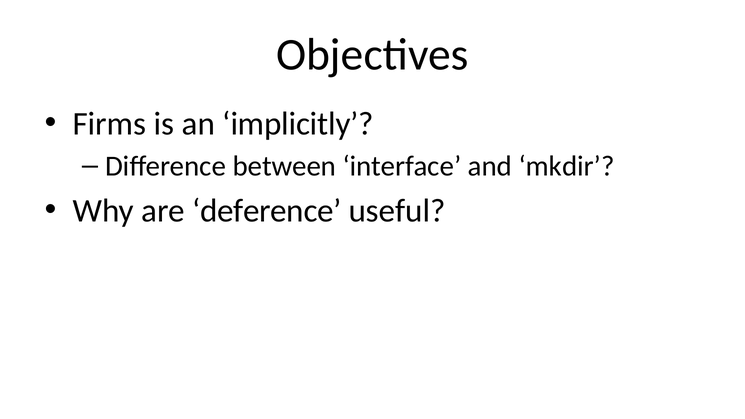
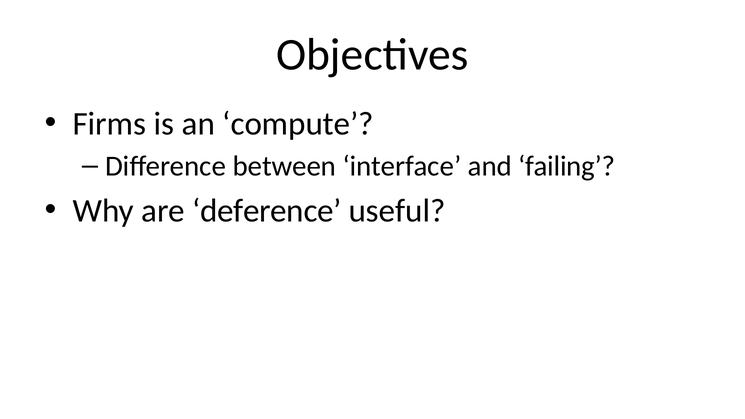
implicitly: implicitly -> compute (298, 124)
mkdir: mkdir -> failing (567, 166)
